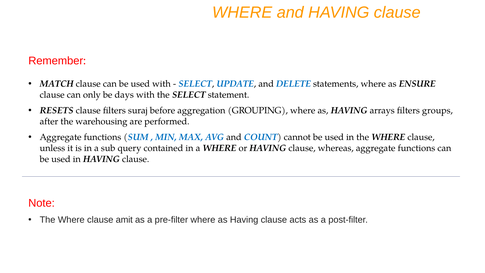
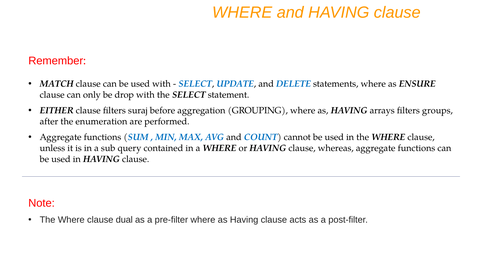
days: days -> drop (124, 95)
RESETS: RESETS -> EITHER (57, 110)
warehousing: warehousing -> enumeration (101, 121)
amit: amit -> dual (124, 220)
